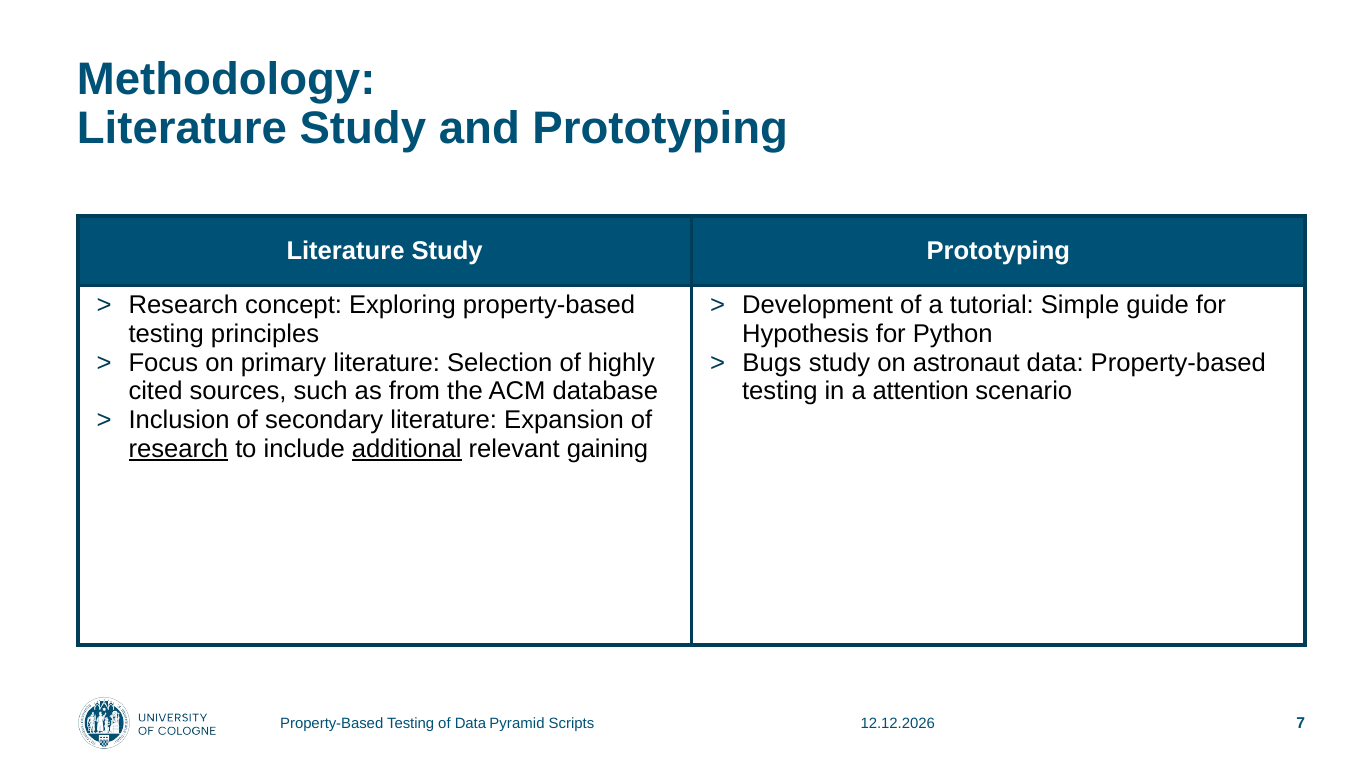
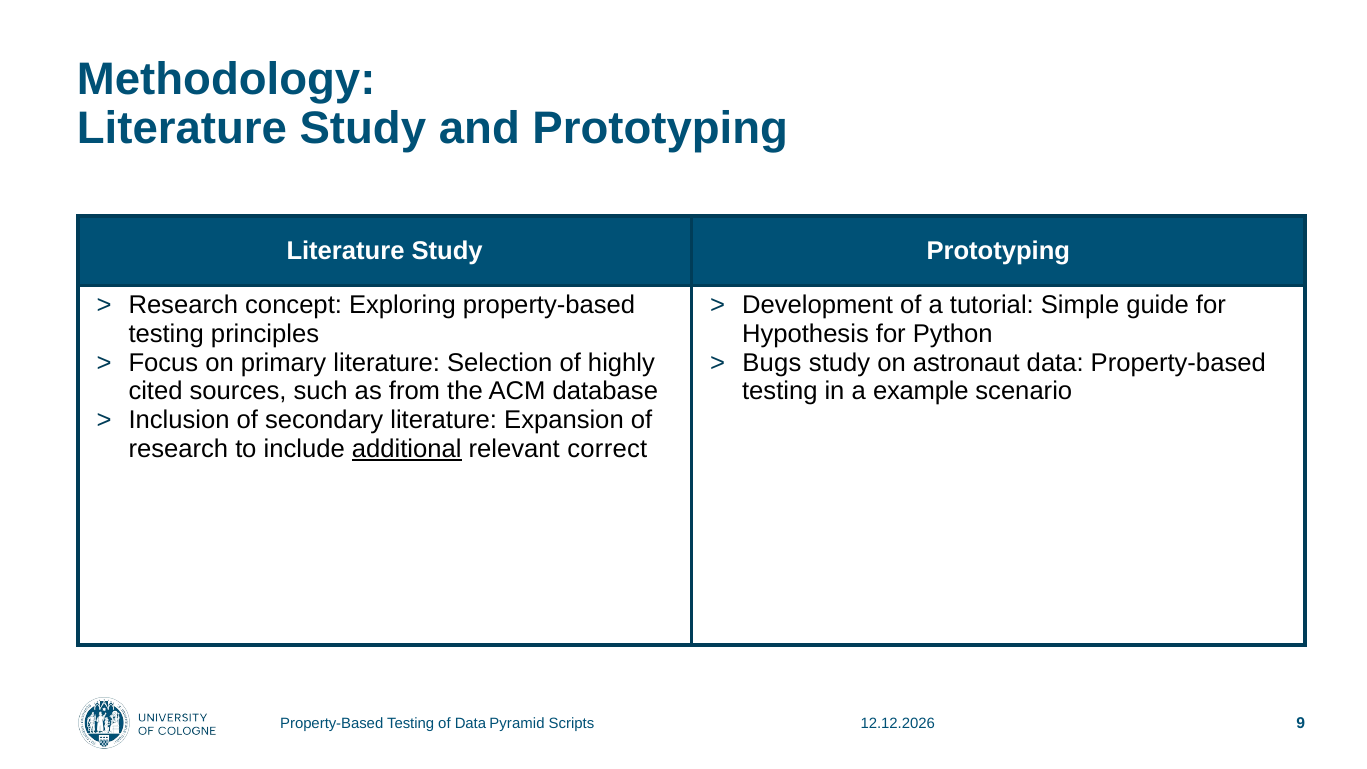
attention: attention -> example (921, 391)
research underline: present -> none (178, 449)
gaining: gaining -> correct (607, 449)
7: 7 -> 9 (1301, 724)
